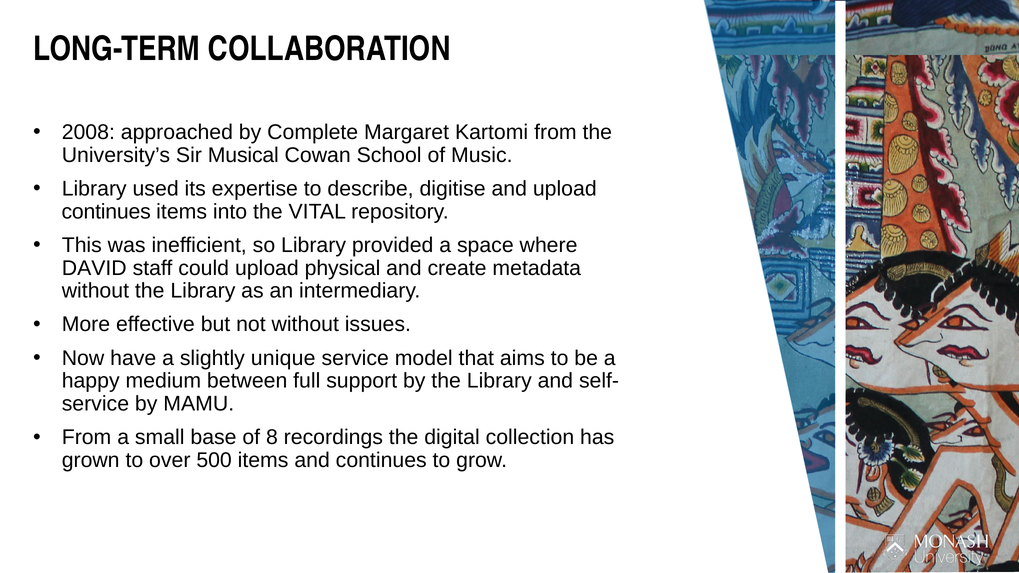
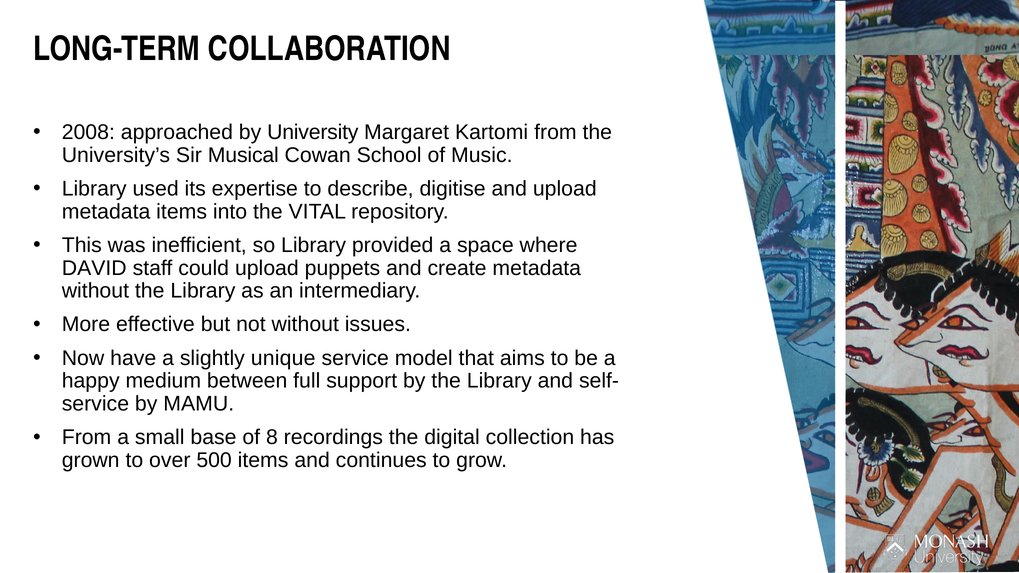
Complete: Complete -> University (313, 132)
continues: continues -> metadata (106, 212)
physical: physical -> puppets (342, 268)
